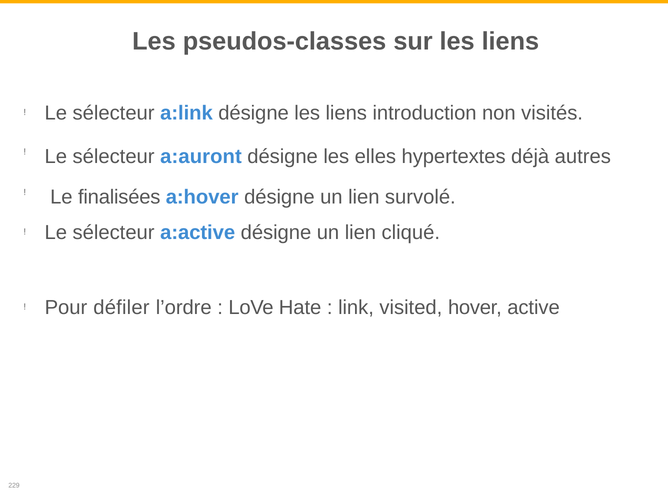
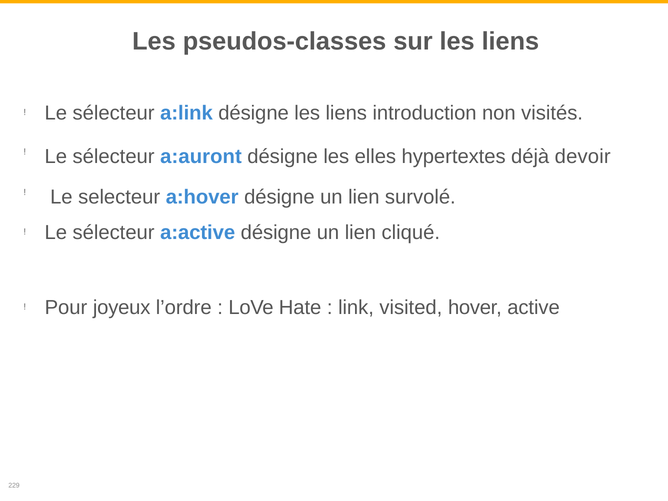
autres: autres -> devoir (583, 157)
finalisées: finalisées -> selecteur (119, 197)
défiler: défiler -> joyeux (122, 308)
